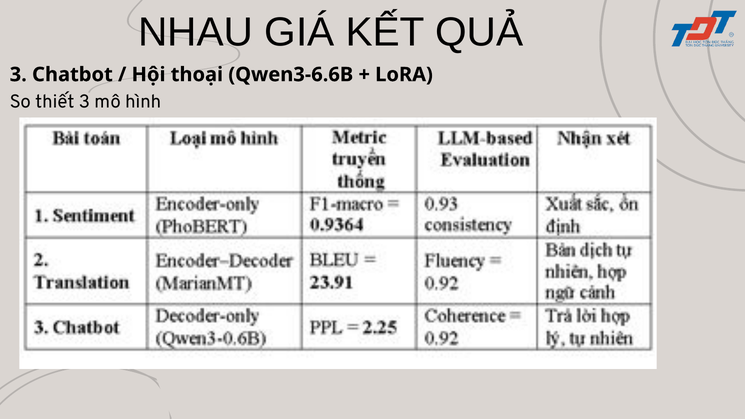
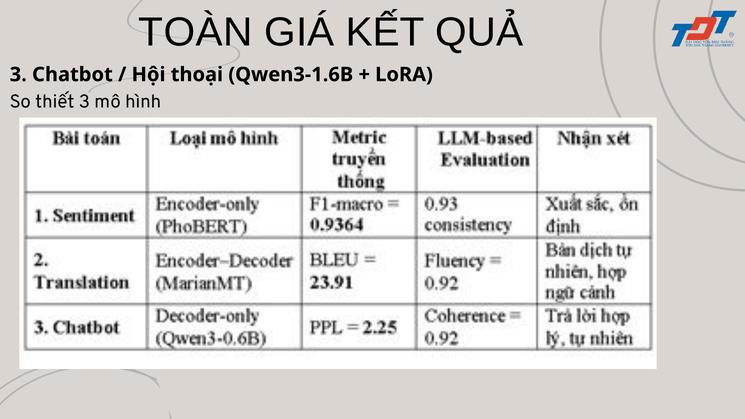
NHAU: NHAU -> TOÀN (195, 32)
Qwen3-6.6B: Qwen3-6.6B -> Qwen3-1.6B (291, 75)
